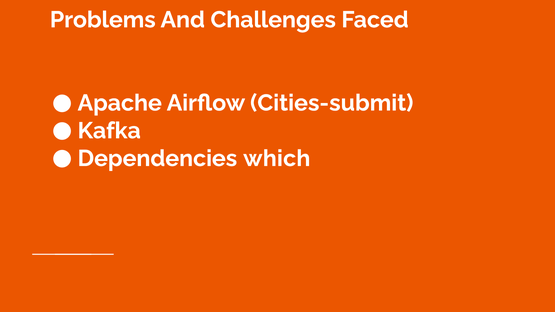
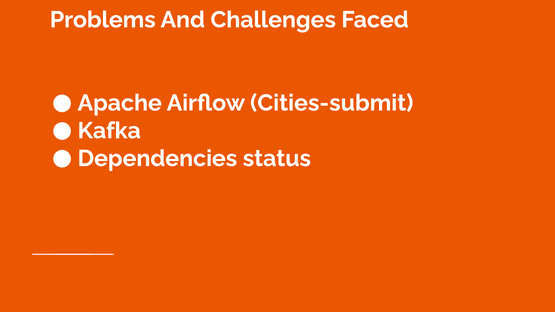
which: which -> status (277, 159)
